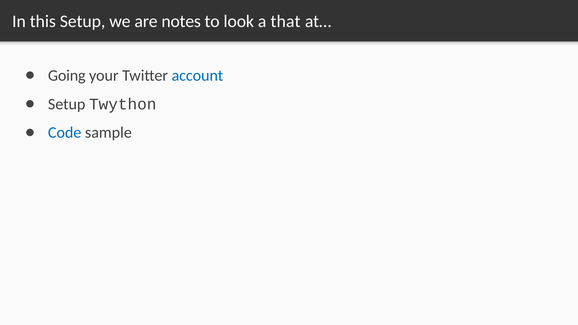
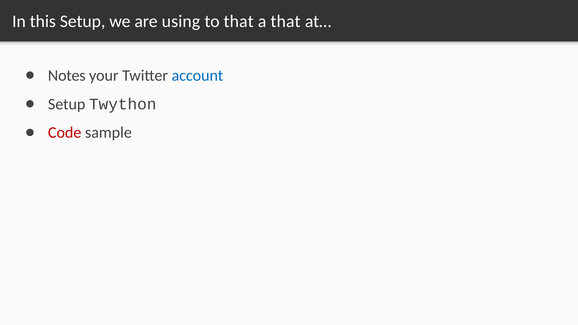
notes: notes -> using (181, 21)
to look: look -> that (239, 21)
Going: Going -> Notes (67, 76)
Code colour: blue -> red (65, 133)
